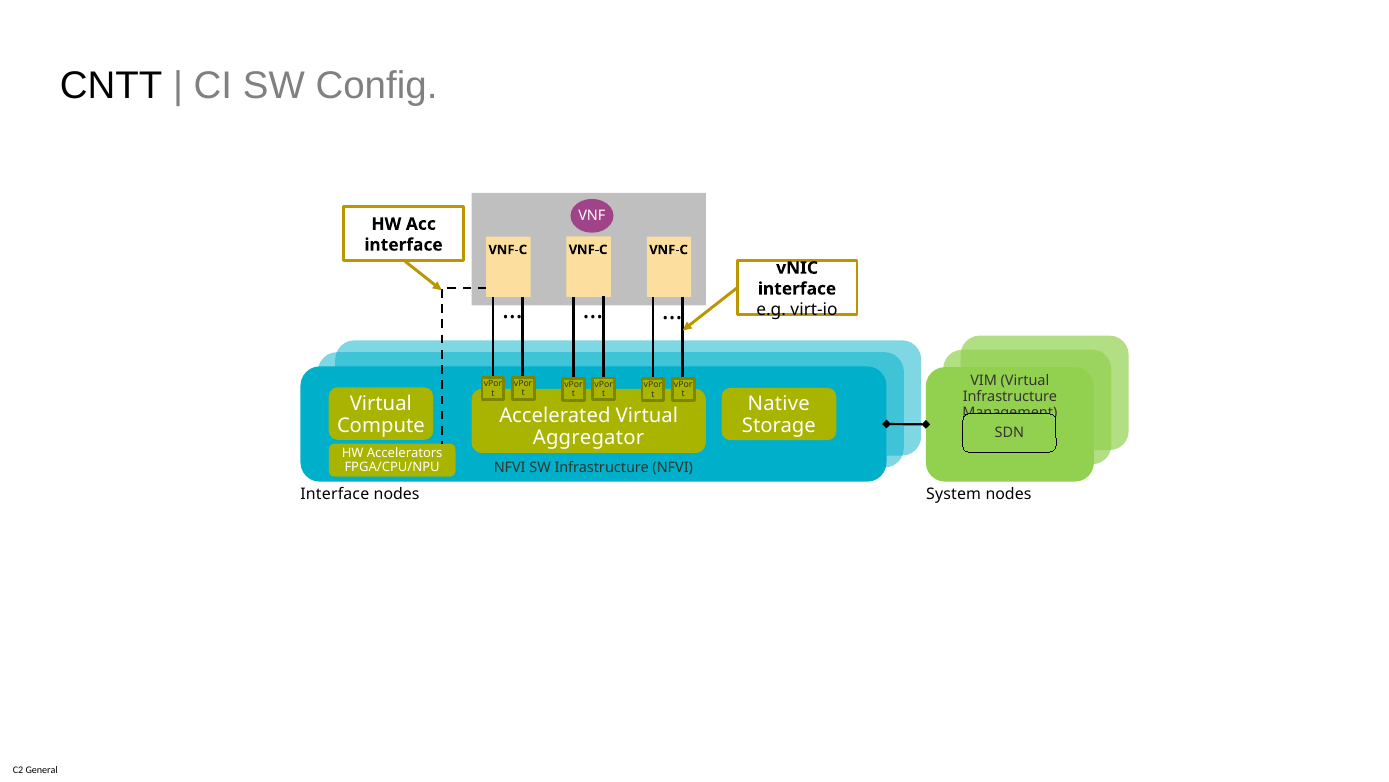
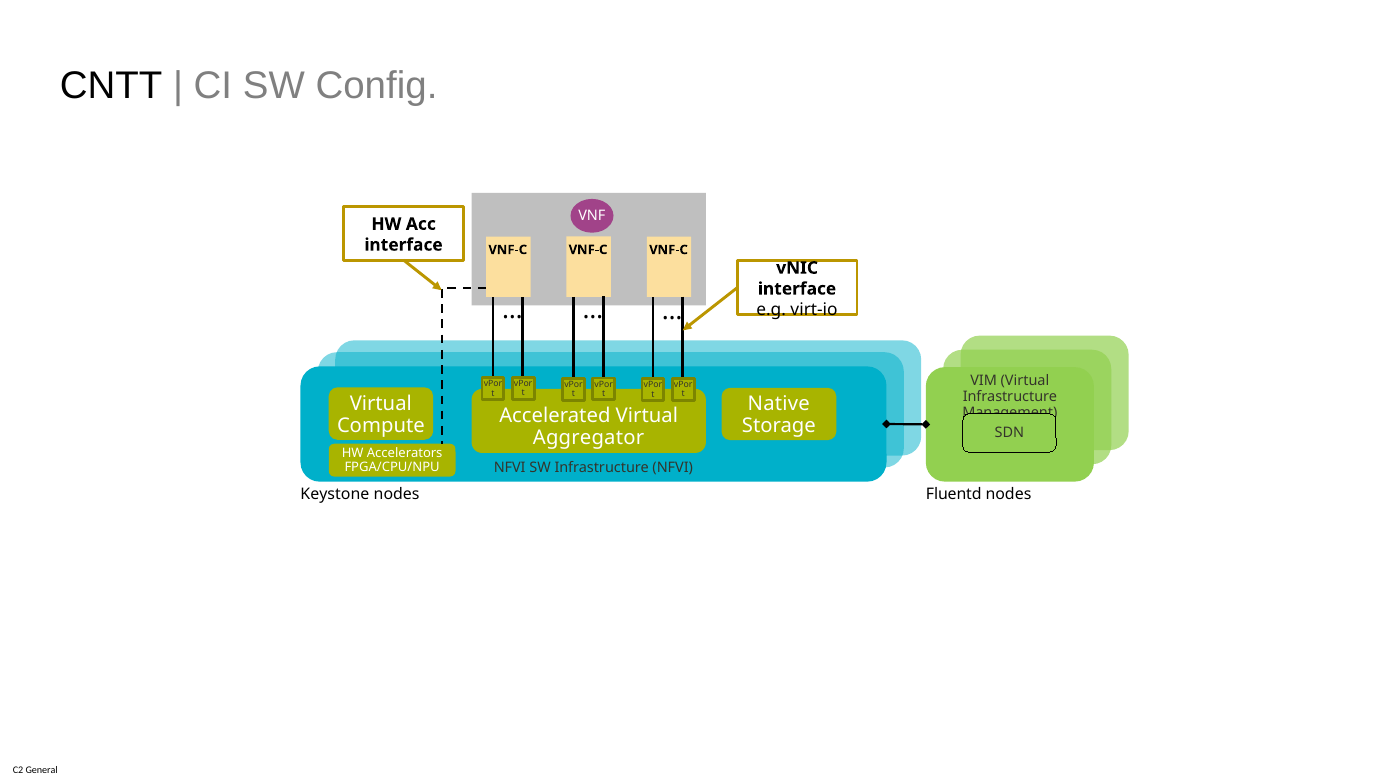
System: System -> Fluentd (954, 494)
Interface: Interface -> Keystone (335, 494)
